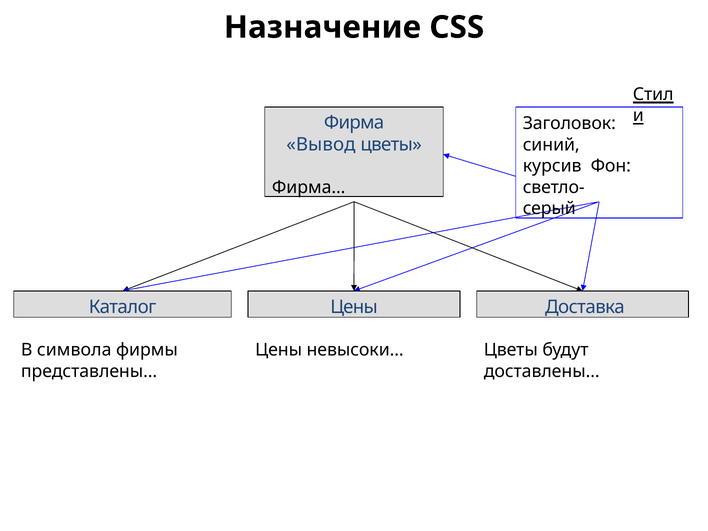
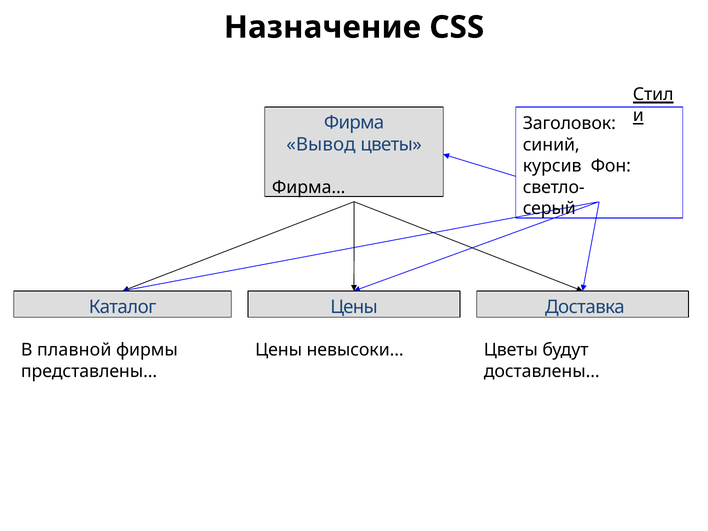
символа: символа -> плавной (74, 350)
